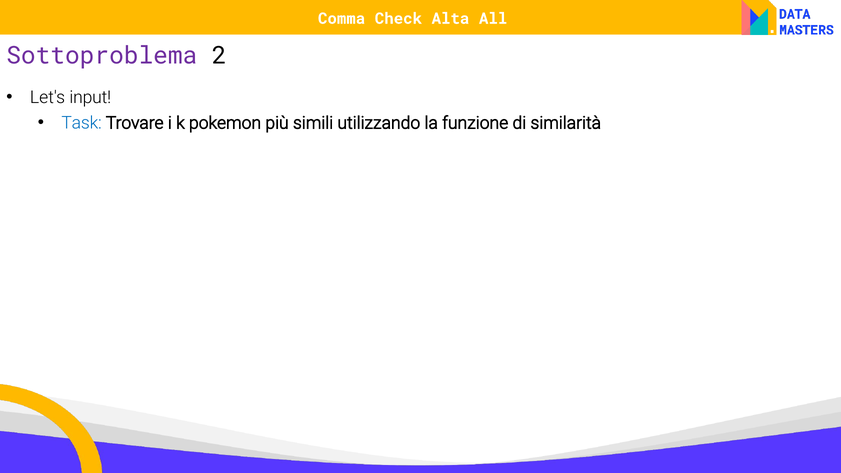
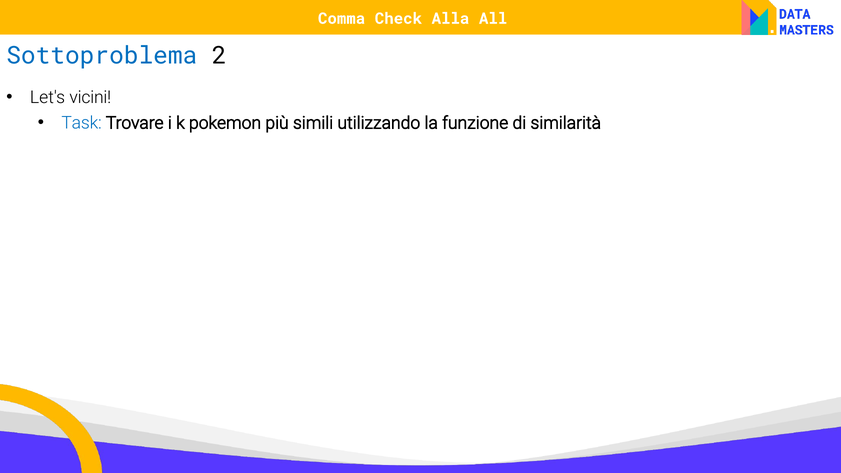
Alta: Alta -> Alla (450, 19)
Sottoproblema colour: purple -> blue (102, 56)
input: input -> vicini (90, 98)
